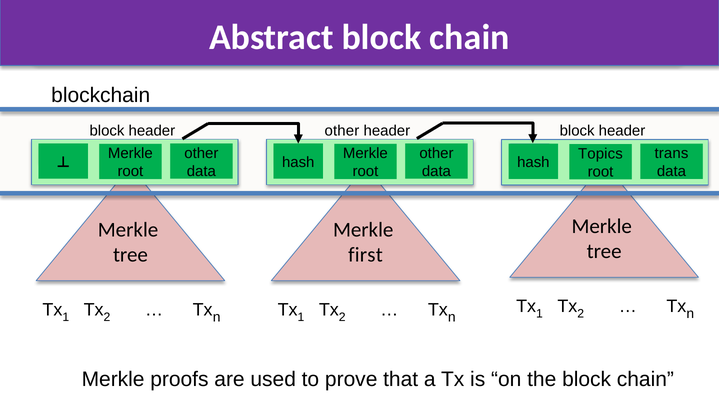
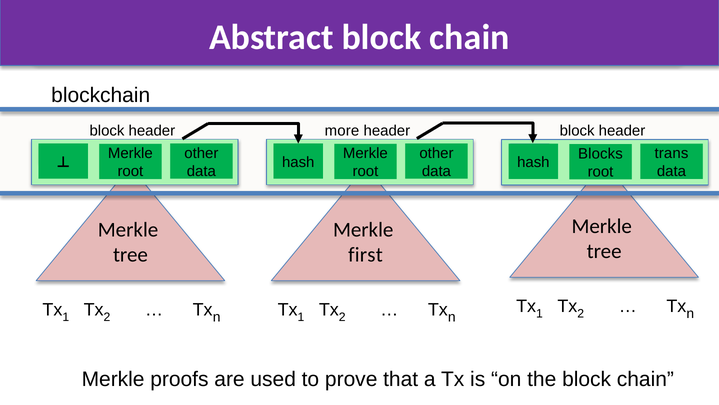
other: other -> more (342, 130)
Topics: Topics -> Blocks (600, 154)
